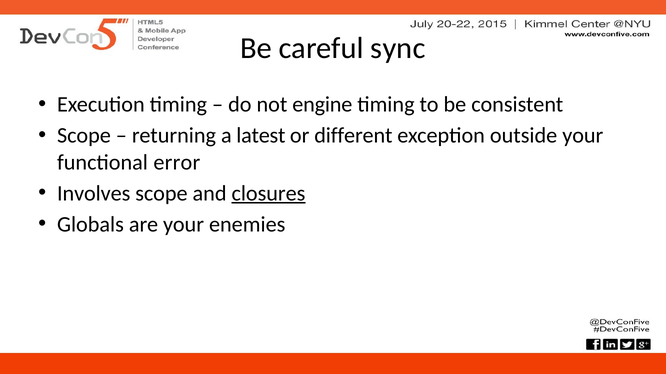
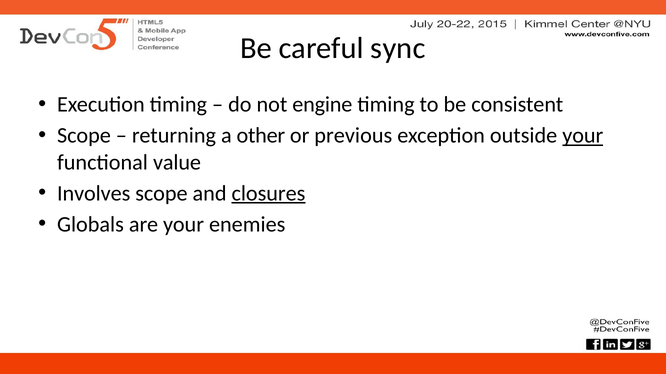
latest: latest -> other (261, 136)
different: different -> previous (353, 136)
your underline: none -> present (583, 136)
error: error -> value (177, 163)
